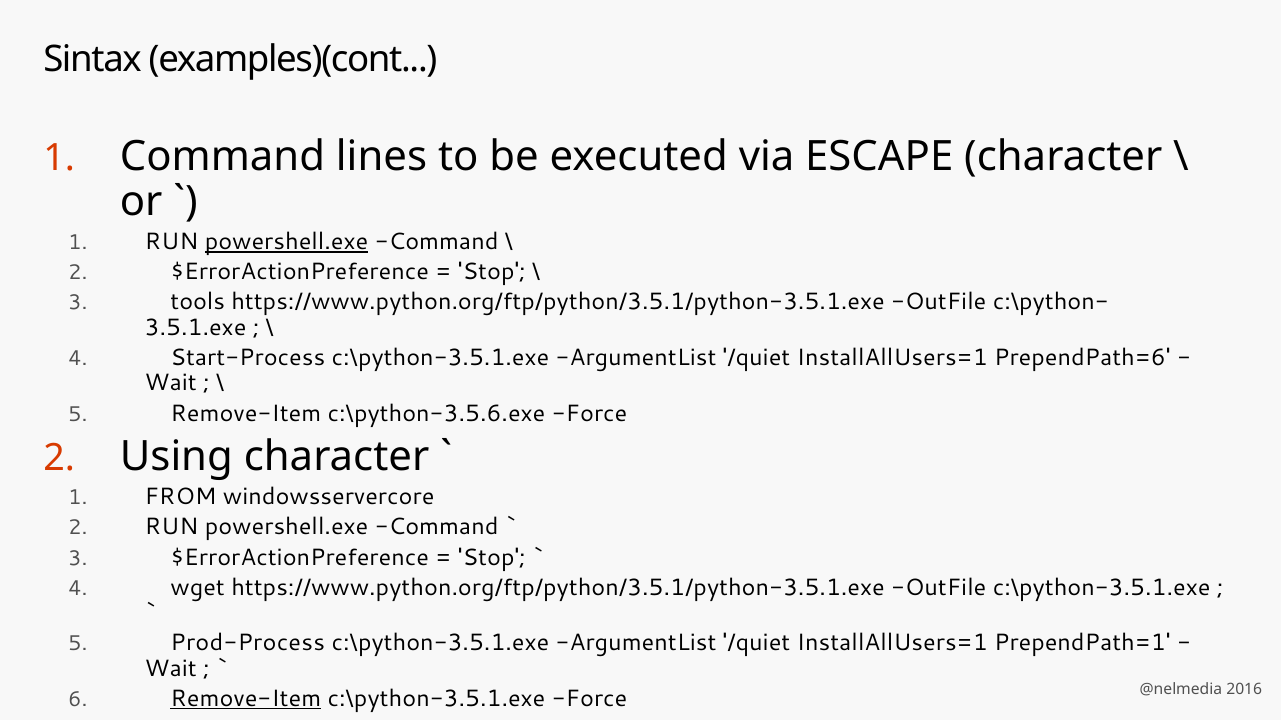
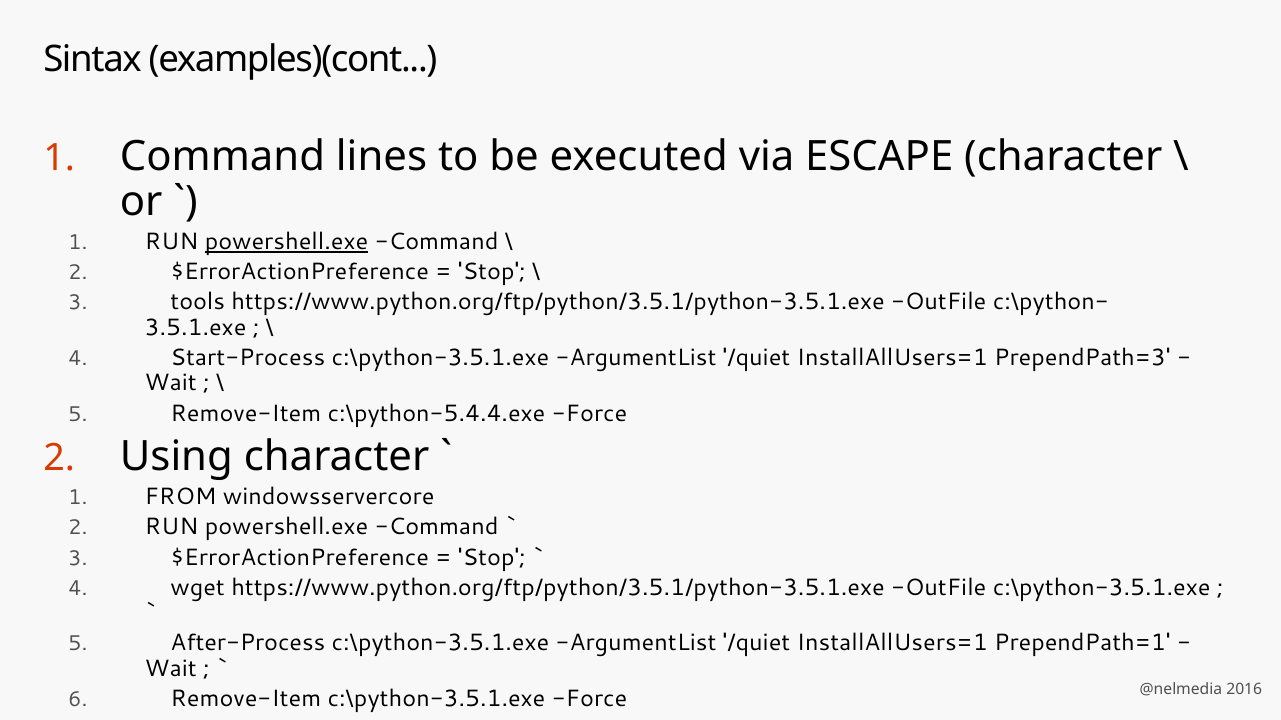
PrependPath=6: PrependPath=6 -> PrependPath=3 (1082, 358)
c:\python-3.5.6.exe: c:\python-3.5.6.exe -> c:\python-5.4.4.exe (437, 414)
Prod-Process: Prod-Process -> After-Process (248, 643)
Remove-Item underline: present -> none (246, 699)
